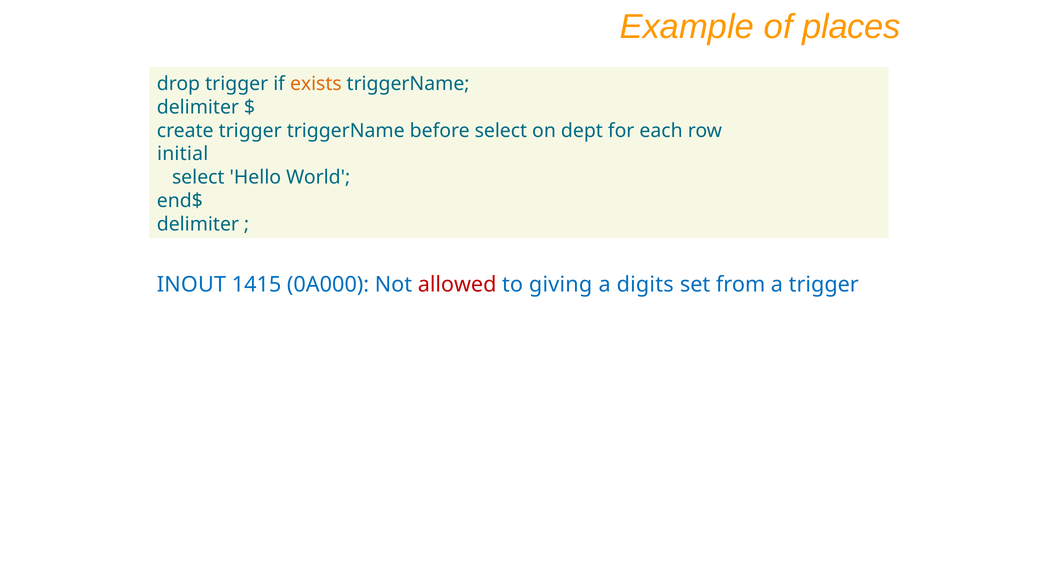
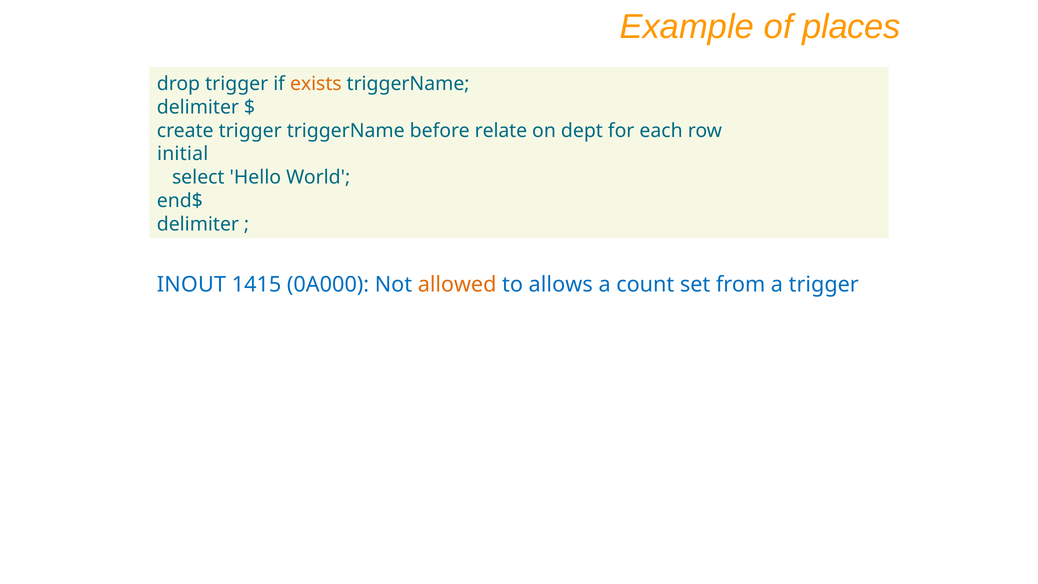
before select: select -> relate (501, 131)
allowed colour: red -> orange (457, 284)
giving: giving -> allows (561, 284)
digits: digits -> count (645, 284)
